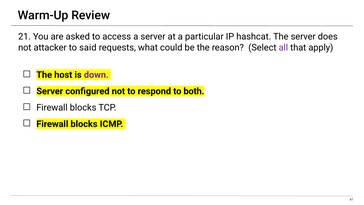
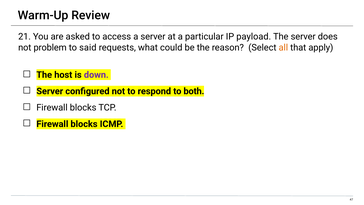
hashcat: hashcat -> payload (254, 37)
attacker: attacker -> problem (50, 48)
all colour: purple -> orange (283, 48)
